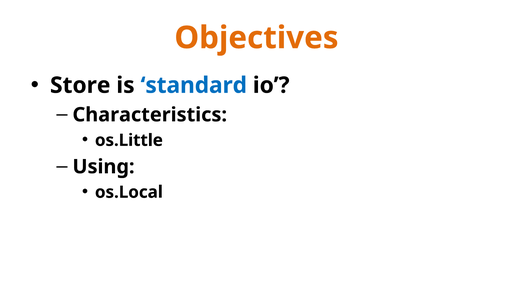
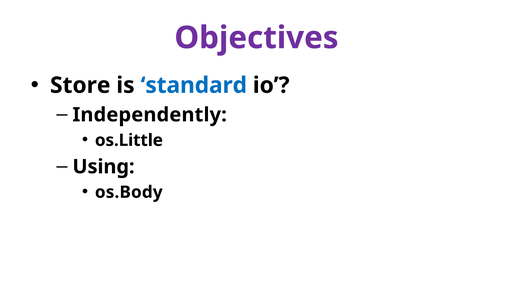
Objectives colour: orange -> purple (256, 38)
Characteristics: Characteristics -> Independently (150, 115)
os.Local: os.Local -> os.Body (129, 192)
